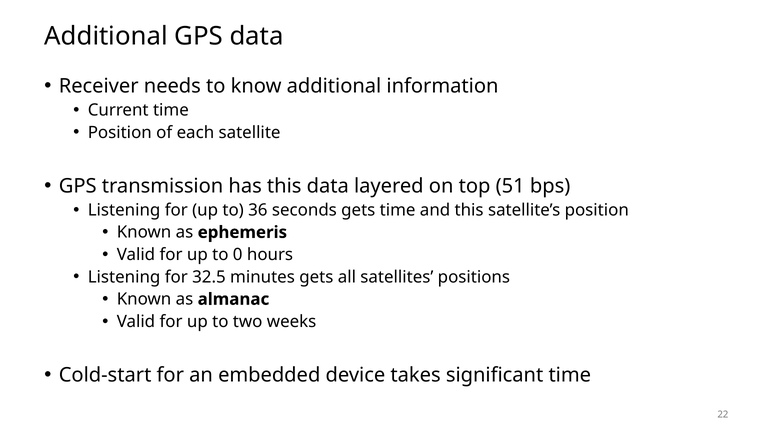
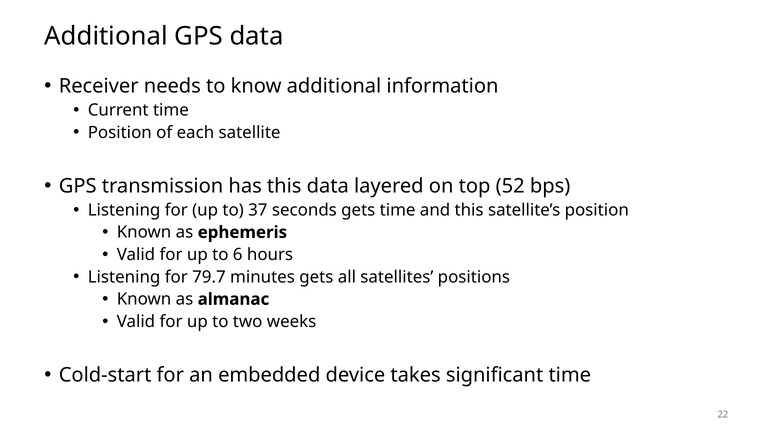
51: 51 -> 52 (510, 186)
36: 36 -> 37 (258, 210)
0: 0 -> 6 (238, 255)
32.5: 32.5 -> 79.7 (209, 277)
